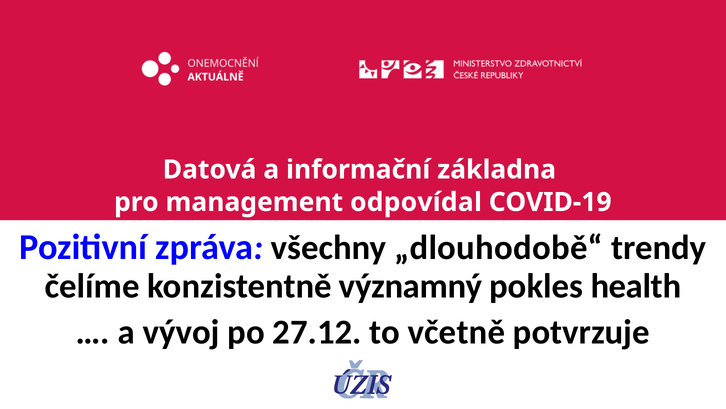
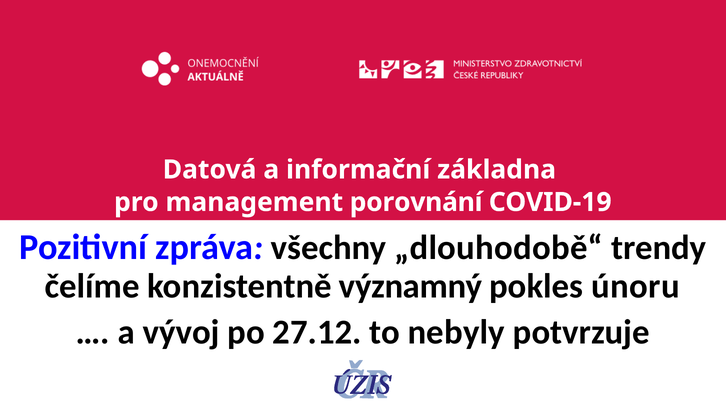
odpovídal: odpovídal -> porovnání (416, 202)
health: health -> únoru (636, 286)
včetně: včetně -> nebyly (456, 332)
